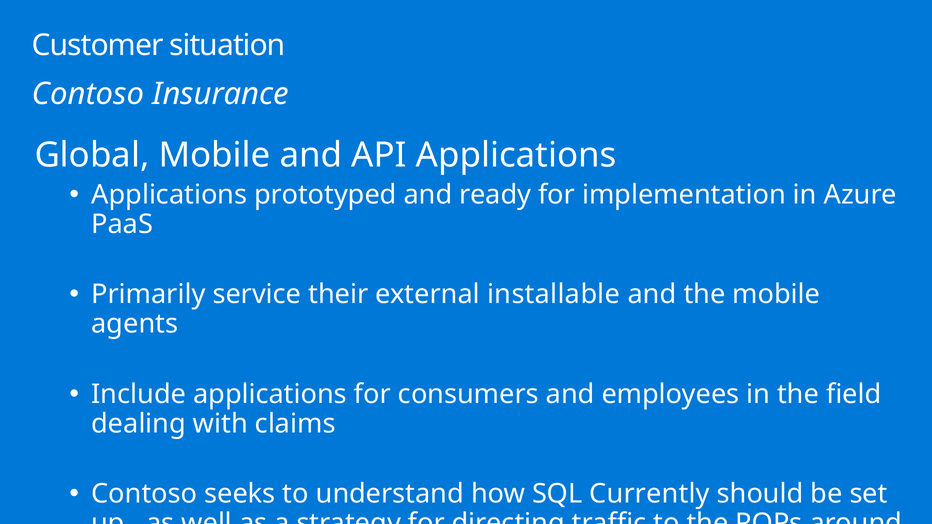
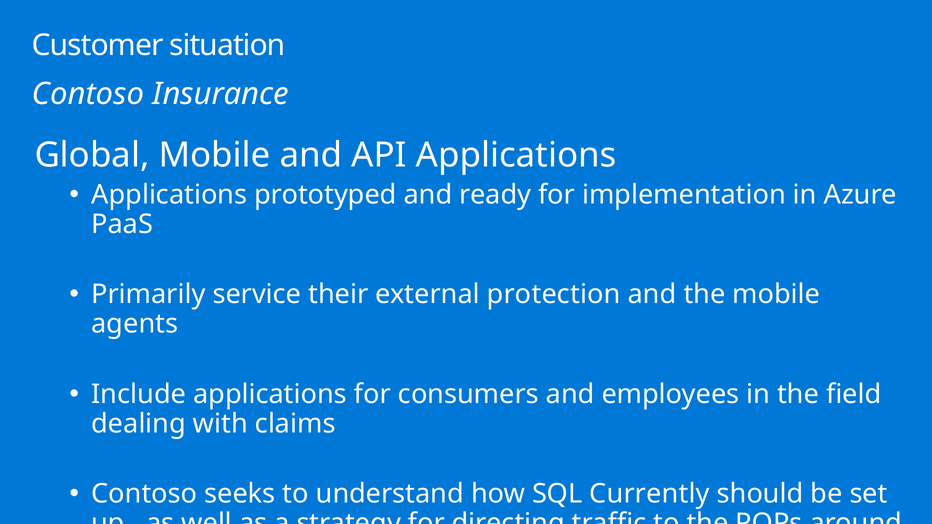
installable: installable -> protection (554, 295)
